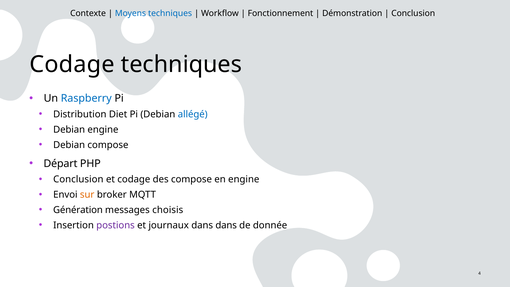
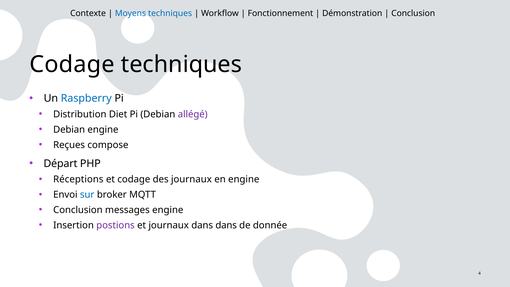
allégé colour: blue -> purple (193, 114)
Debian: Debian -> Reçues (69, 145)
Conclusion: Conclusion -> Réceptions (78, 179)
des compose: compose -> journaux (191, 179)
sur colour: orange -> blue (87, 195)
Génération: Génération -> Conclusion (78, 210)
messages choisis: choisis -> engine (168, 210)
